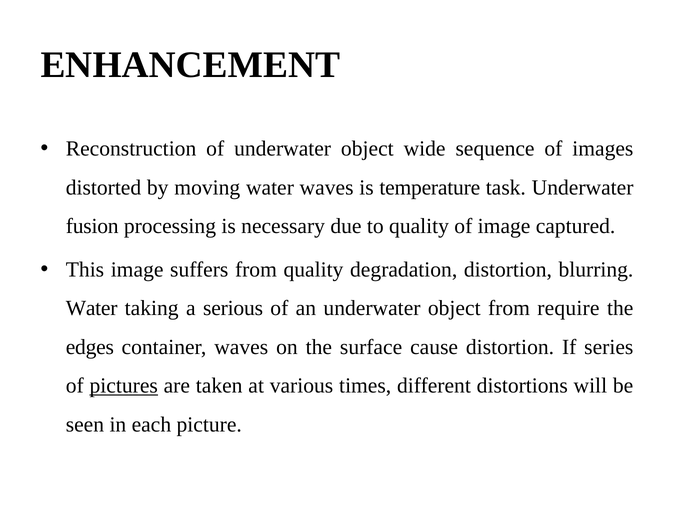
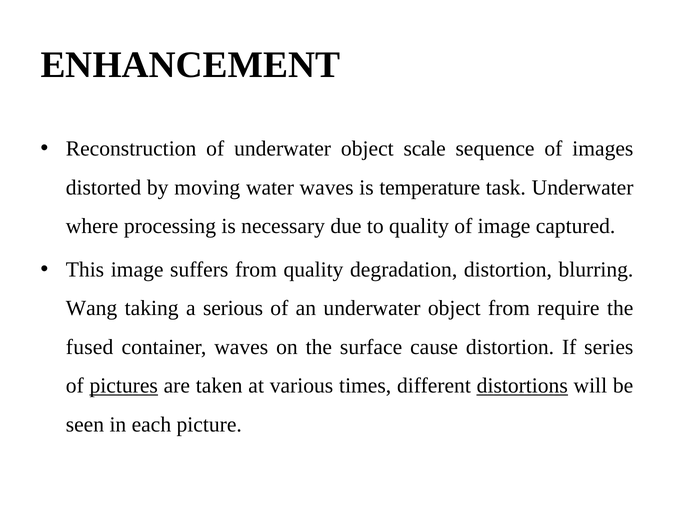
wide: wide -> scale (425, 149)
fusion: fusion -> where (92, 226)
Water: Water -> Wang (92, 308)
edges: edges -> fused (90, 347)
distortions underline: none -> present (522, 386)
